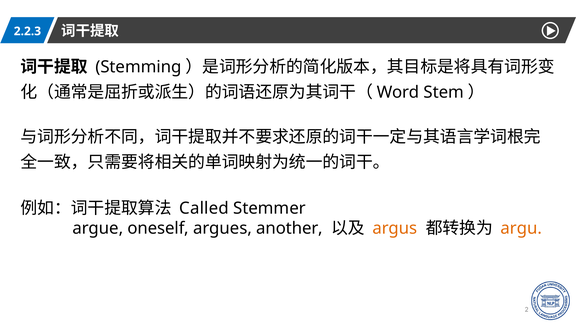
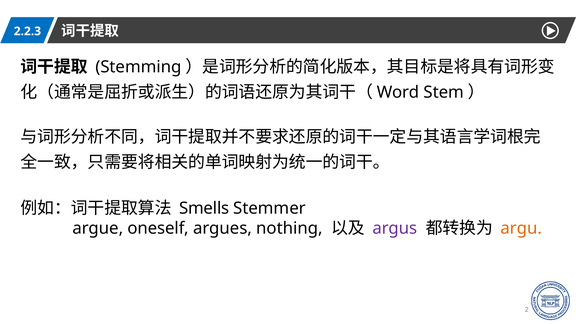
Called: Called -> Smells (204, 208)
another: another -> nothing (289, 228)
argus colour: orange -> purple (395, 228)
